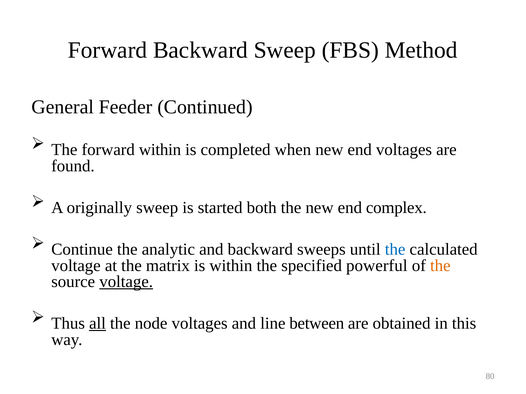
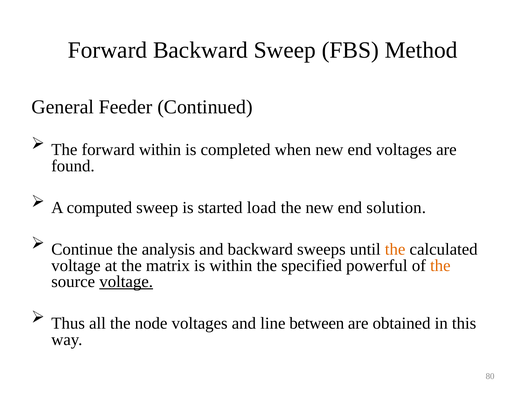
originally: originally -> computed (99, 208)
both: both -> load (262, 208)
complex: complex -> solution (396, 208)
analytic: analytic -> analysis (168, 250)
the colour: blue -> orange (395, 250)
all underline: present -> none (97, 324)
